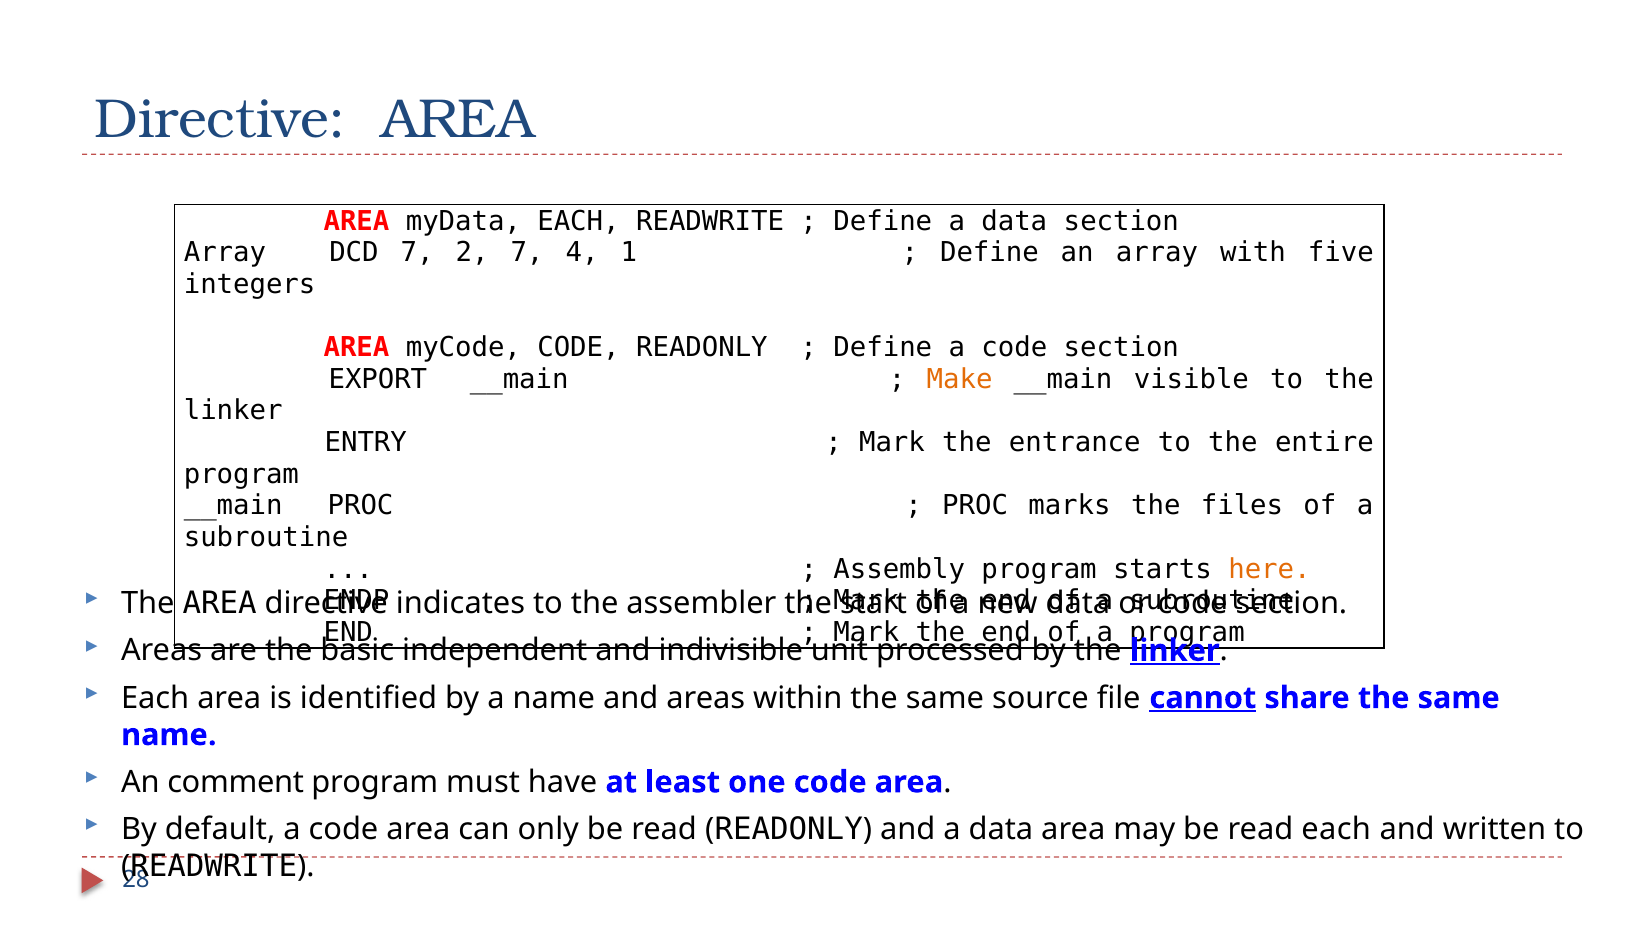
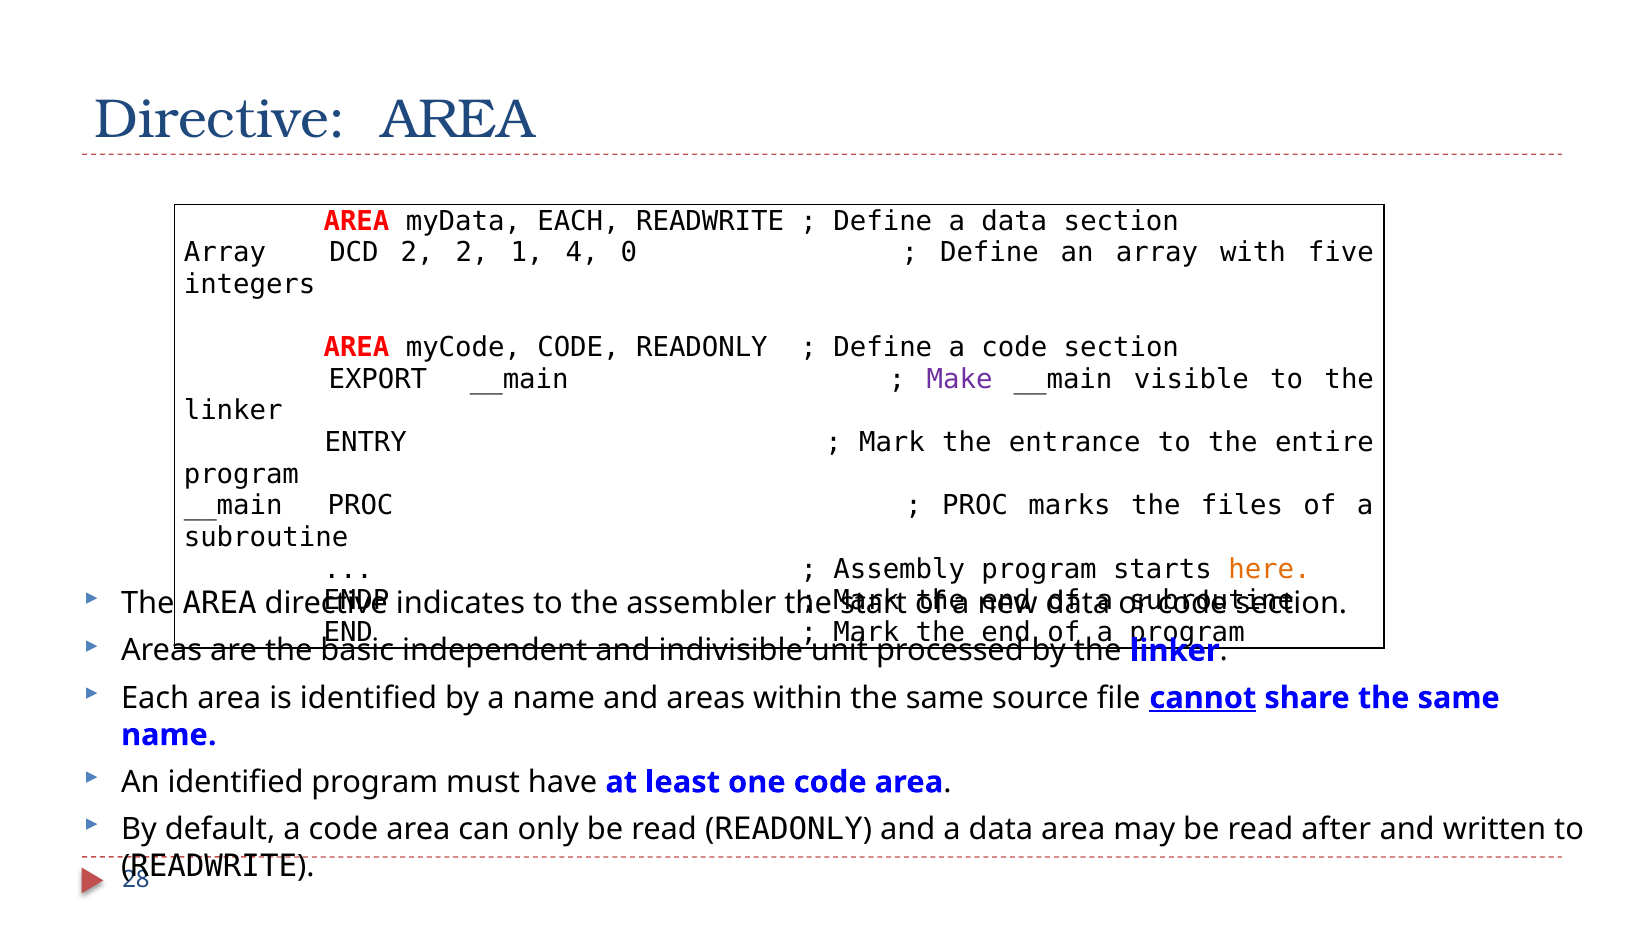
DCD 7: 7 -> 2 (417, 253)
2 7: 7 -> 1 (527, 253)
1: 1 -> 0 (629, 253)
Make colour: orange -> purple (960, 379)
linker underline: present -> none (1175, 650)
An comment: comment -> identified (236, 782)
read each: each -> after (1336, 829)
